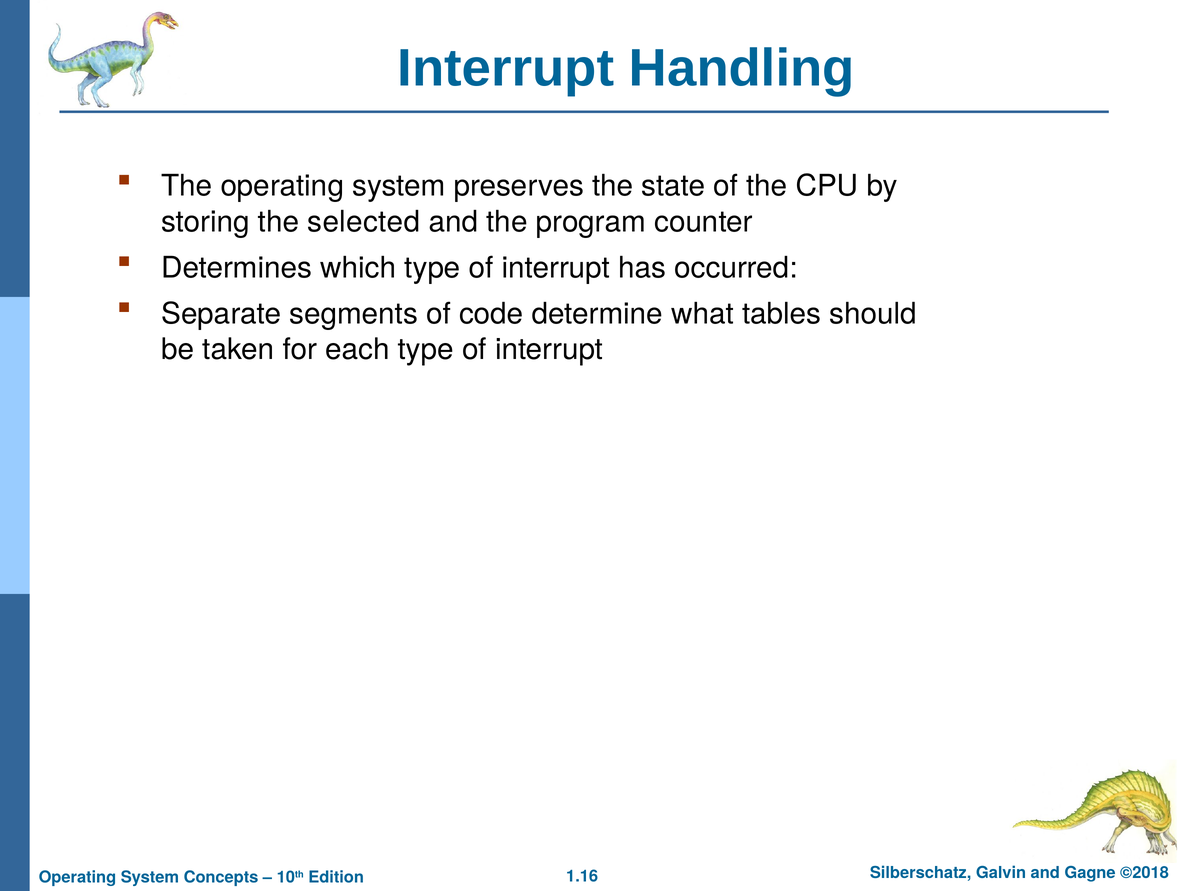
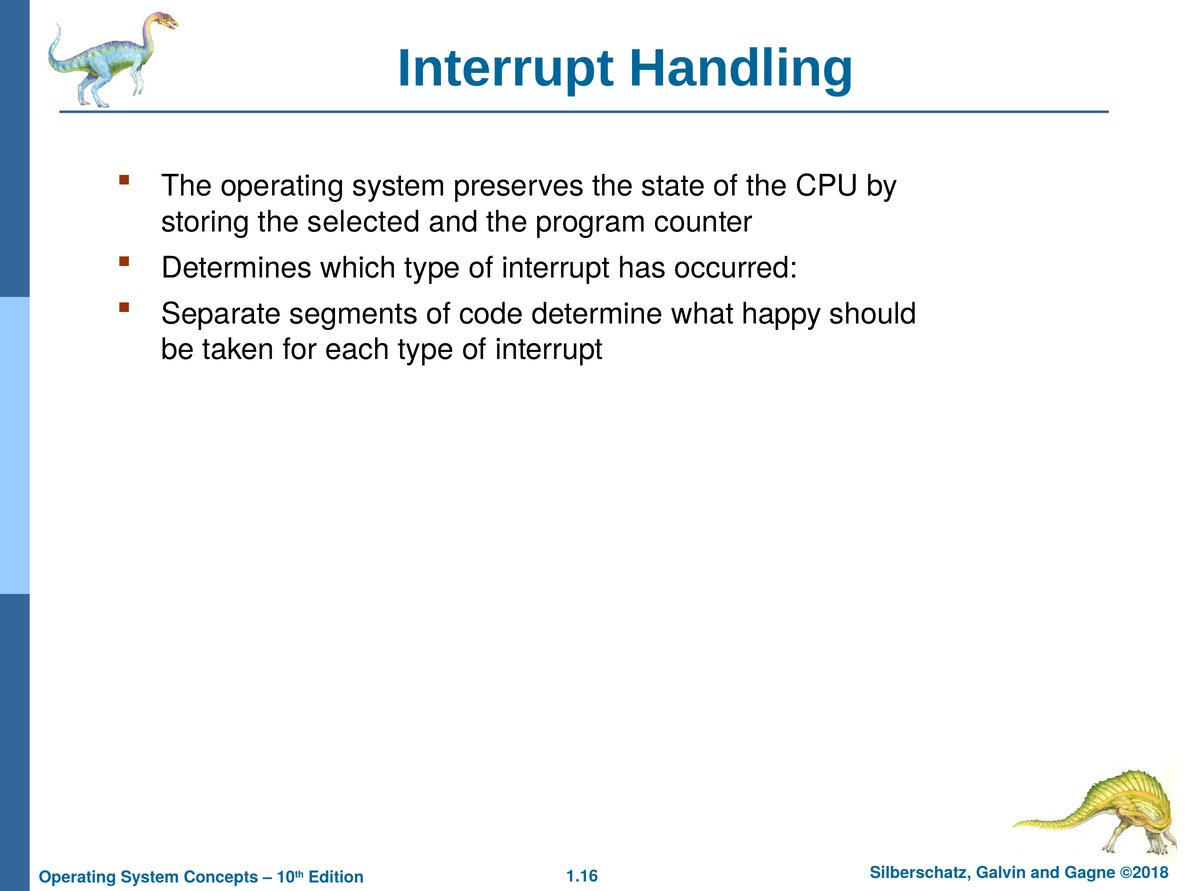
tables: tables -> happy (782, 314)
